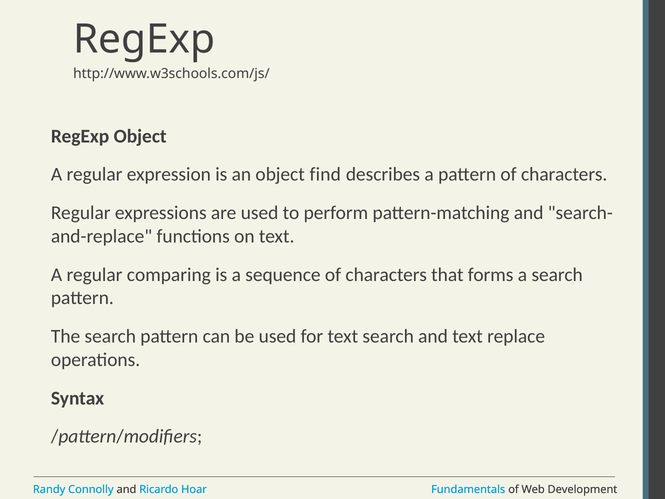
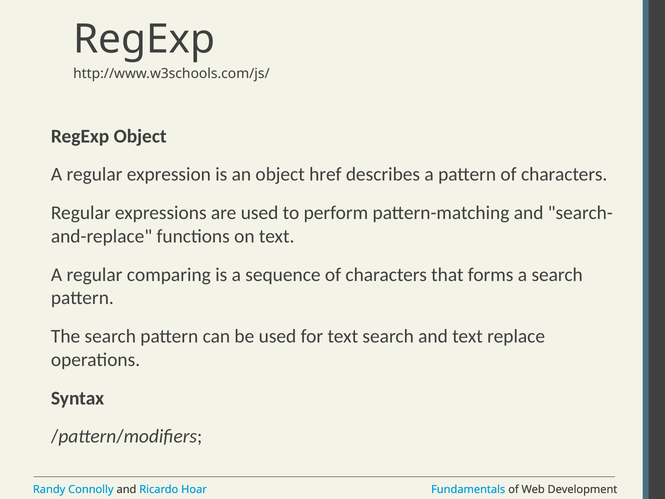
find: find -> href (325, 174)
